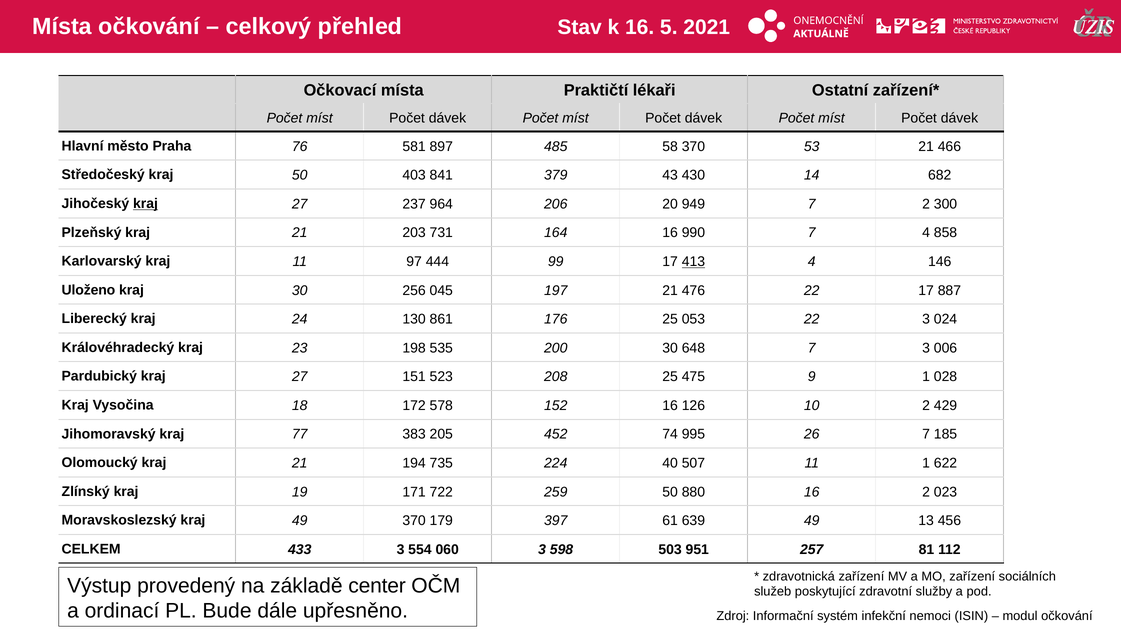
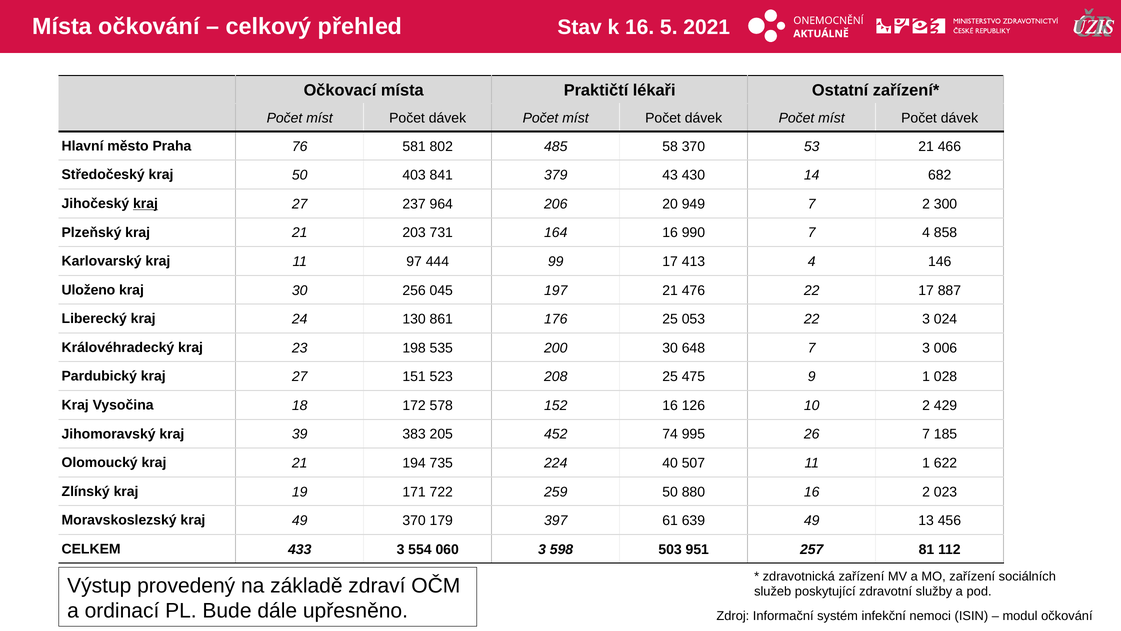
897: 897 -> 802 (441, 146)
413 underline: present -> none (693, 261)
77: 77 -> 39 (300, 434)
center: center -> zdraví (377, 585)
